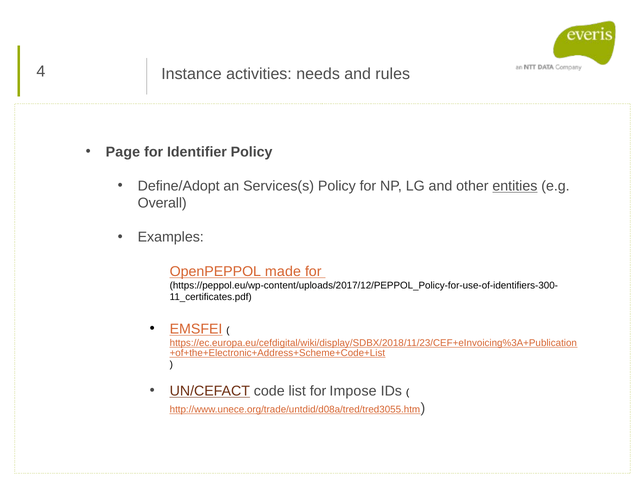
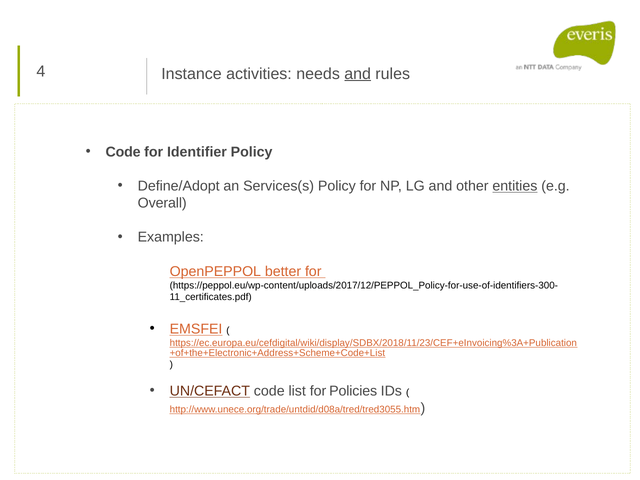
and underline: none -> present (358, 74)
Page: Page -> Code (123, 152)
made: made -> better (283, 271)
Impose: Impose -> Policies (353, 391)
